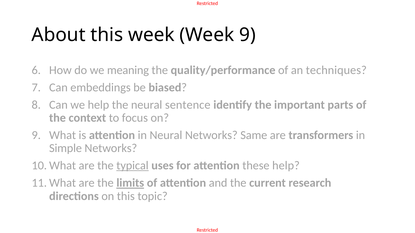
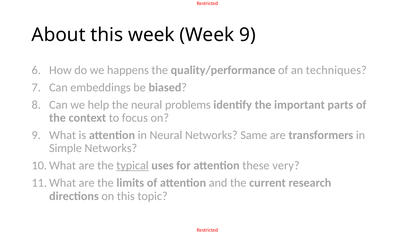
meaning: meaning -> happens (128, 70)
sentence: sentence -> problems (188, 105)
these help: help -> very (286, 166)
limits underline: present -> none (130, 183)
